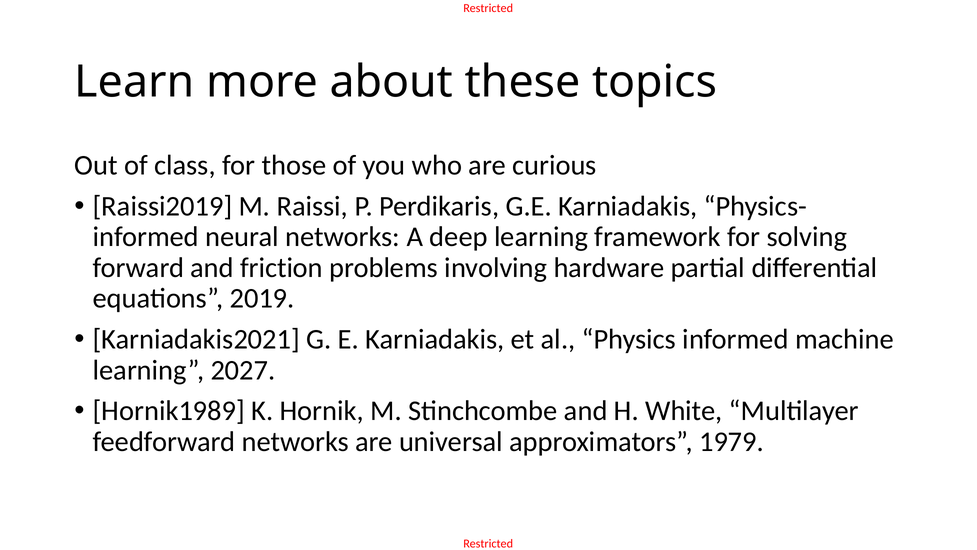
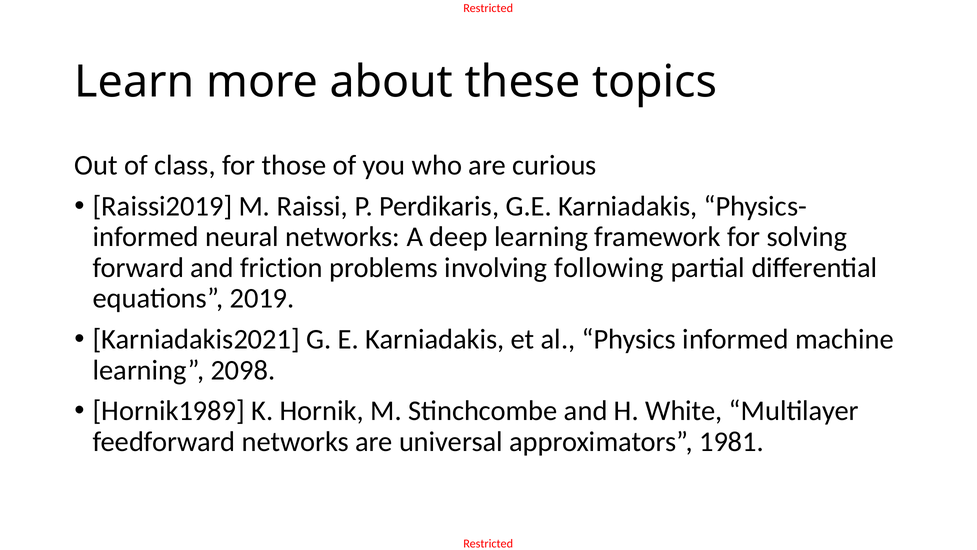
hardware: hardware -> following (609, 267)
2027: 2027 -> 2098 (243, 370)
1979: 1979 -> 1981 (732, 441)
